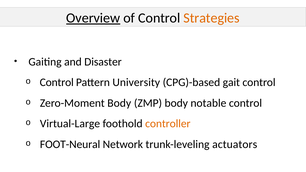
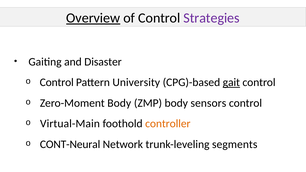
Strategies colour: orange -> purple (212, 18)
gait underline: none -> present (231, 82)
notable: notable -> sensors (208, 103)
Virtual-Large: Virtual-Large -> Virtual-Main (70, 124)
FOOT-Neural: FOOT-Neural -> CONT-Neural (70, 144)
actuators: actuators -> segments (235, 144)
